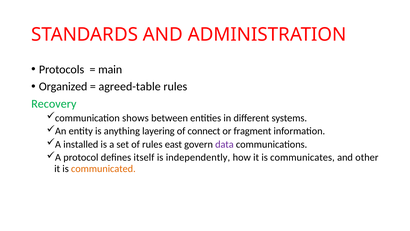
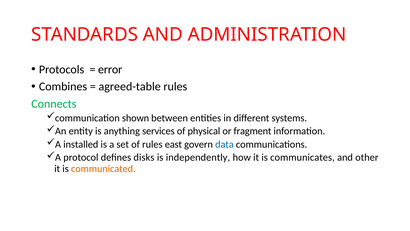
main: main -> error (110, 69)
Organized: Organized -> Combines (63, 86)
Recovery: Recovery -> Connects (54, 104)
shows: shows -> shown (136, 118)
layering: layering -> services (158, 131)
connect: connect -> physical (204, 131)
data colour: purple -> blue (224, 144)
itself: itself -> disks (144, 157)
